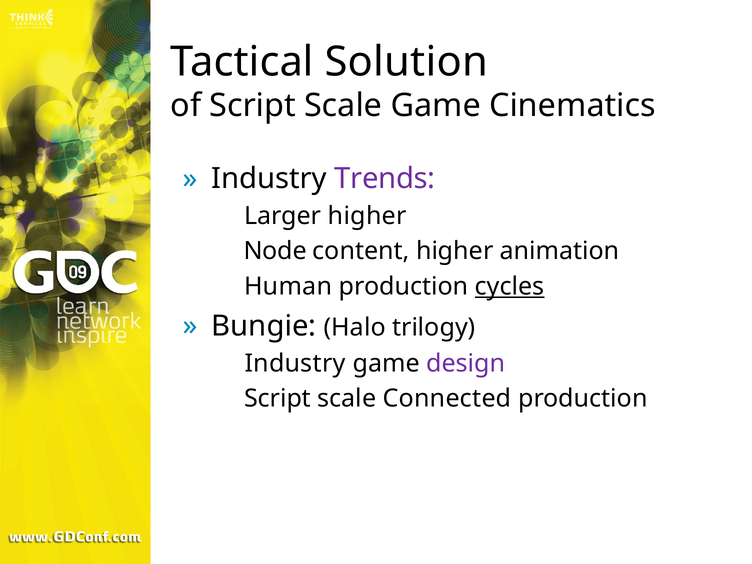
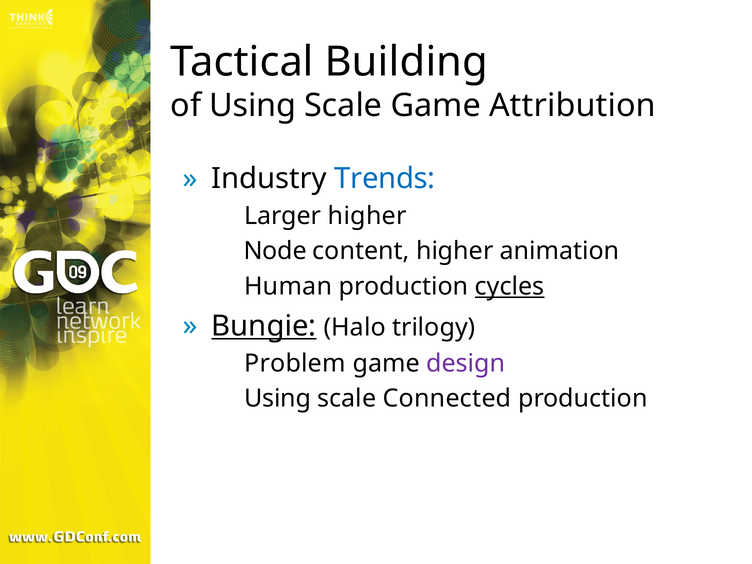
Solution: Solution -> Building (406, 62)
of Script: Script -> Using (253, 106)
Cinematics: Cinematics -> Attribution (572, 106)
Trends colour: purple -> blue (385, 179)
Bungie underline: none -> present (264, 326)
Industry: Industry -> Problem (295, 364)
Script: Script -> Using (278, 399)
